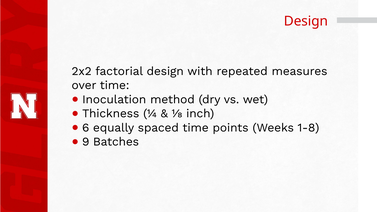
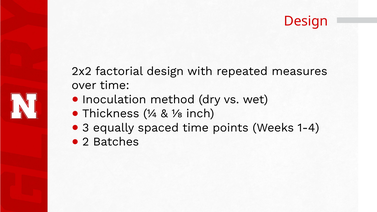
6: 6 -> 3 (86, 128)
1-8: 1-8 -> 1-4 (308, 128)
9: 9 -> 2 (86, 142)
